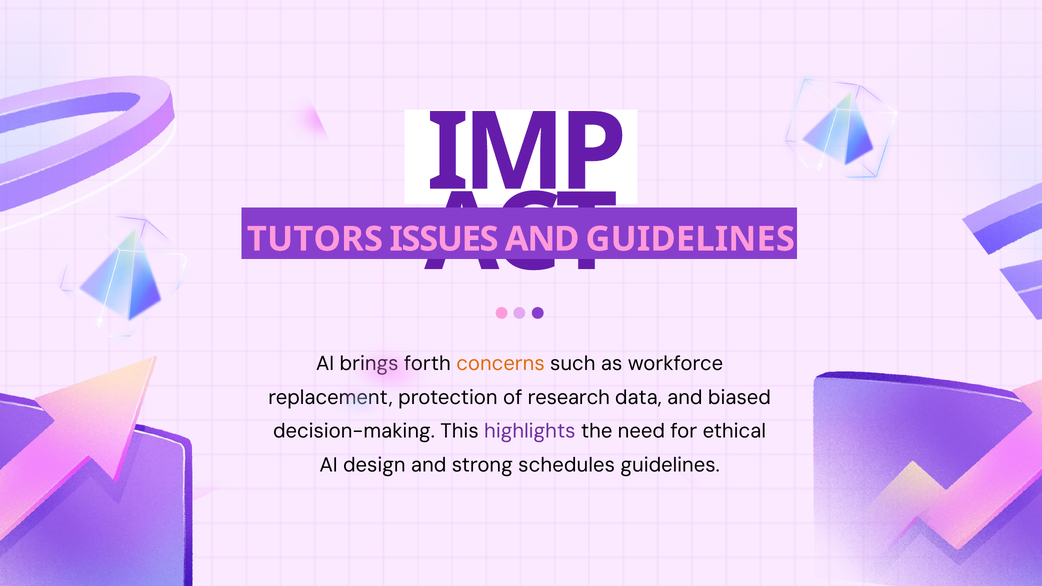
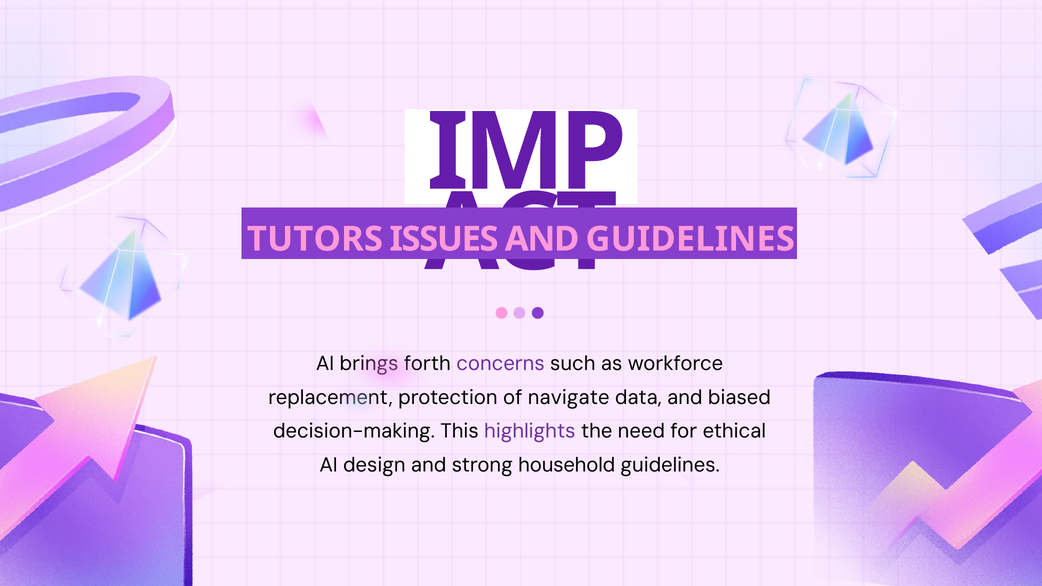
concerns colour: orange -> purple (500, 364)
research: research -> navigate (569, 397)
schedules: schedules -> household (567, 465)
